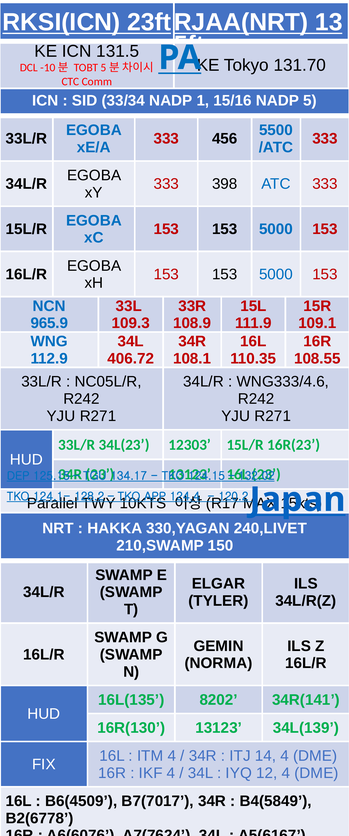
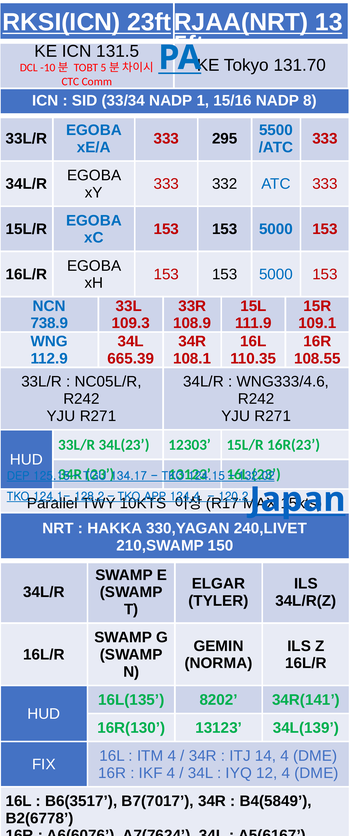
NADP 5: 5 -> 8 (310, 101)
456: 456 -> 295 (225, 139)
398: 398 -> 332 (225, 184)
965.9: 965.9 -> 738.9 (49, 323)
406.72: 406.72 -> 665.39 (131, 358)
B6(4509: B6(4509 -> B6(3517 (81, 800)
